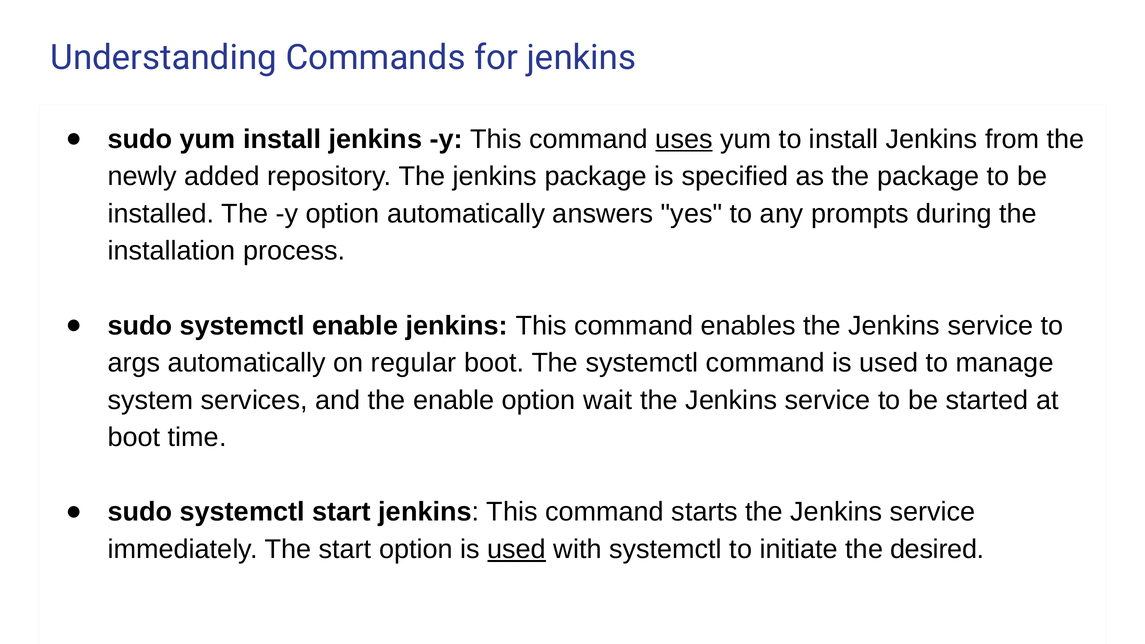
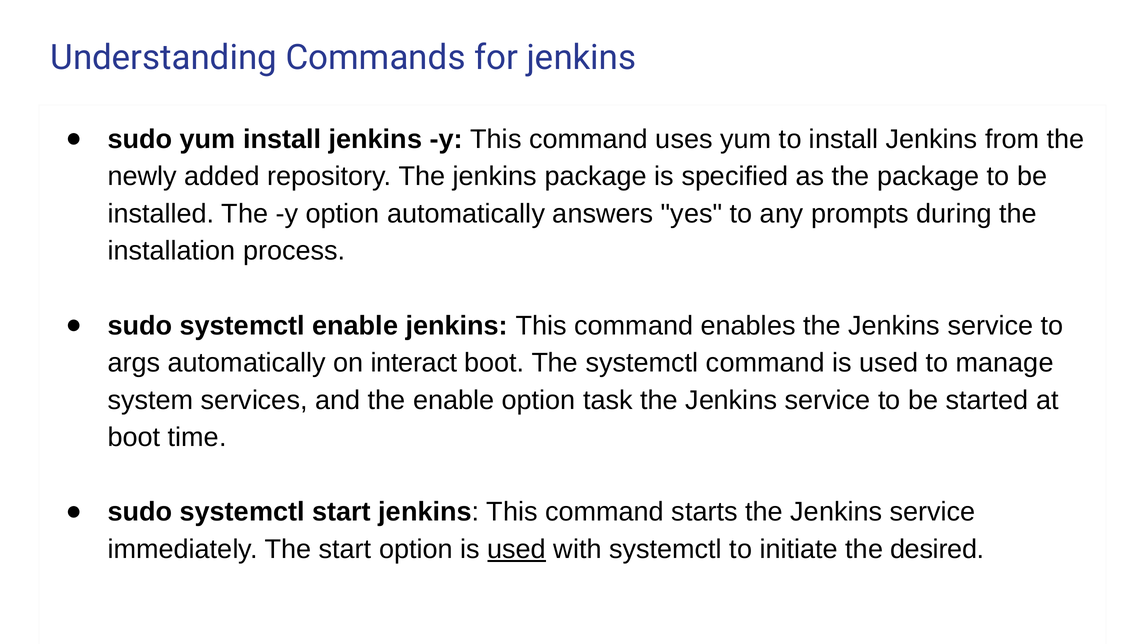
uses underline: present -> none (684, 139)
regular: regular -> interact (414, 363)
wait: wait -> task (608, 400)
